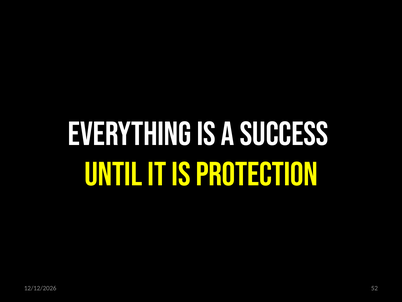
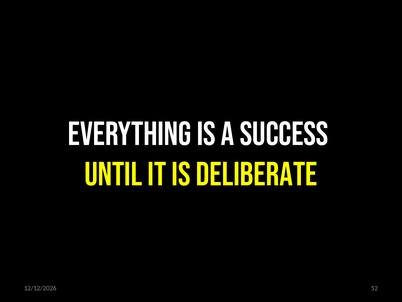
PROTECTION: PROTECTION -> DELIBERATE (257, 174)
